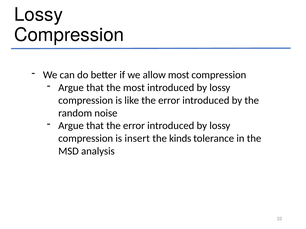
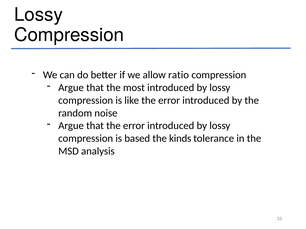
allow most: most -> ratio (179, 75)
insert: insert -> based (137, 139)
